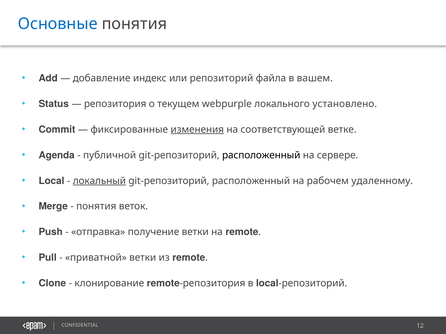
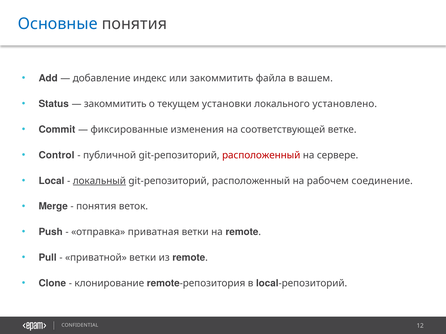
или репозиторий: репозиторий -> закоммитить (222, 78)
репозитория: репозитория -> закоммитить (115, 104)
webpurple: webpurple -> установки (227, 104)
изменения underline: present -> none (197, 130)
Agenda: Agenda -> Control (57, 155)
расположенный colour: black -> red (261, 155)
удаленному: удаленному -> соединение (382, 181)
получение: получение -> приватная (153, 232)
